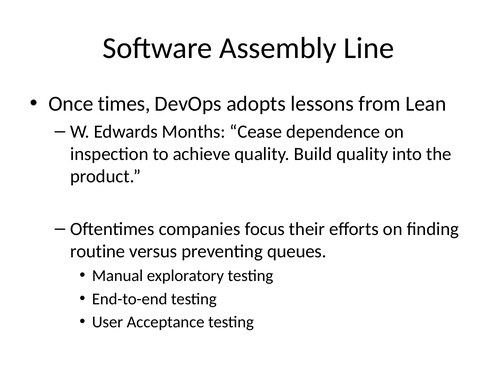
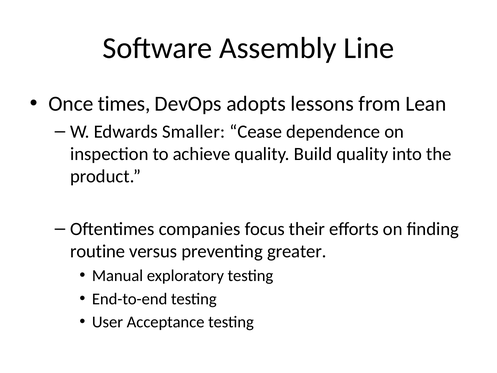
Months: Months -> Smaller (194, 132)
queues: queues -> greater (297, 251)
